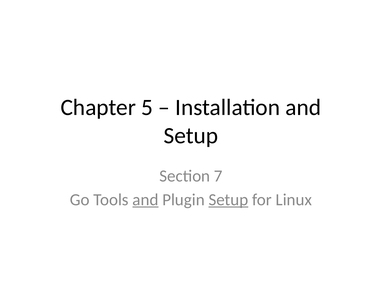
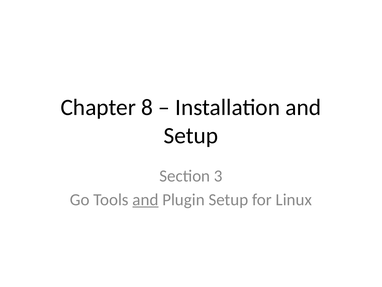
5: 5 -> 8 (147, 107)
7: 7 -> 3 (218, 176)
Setup underline: present -> none (228, 199)
